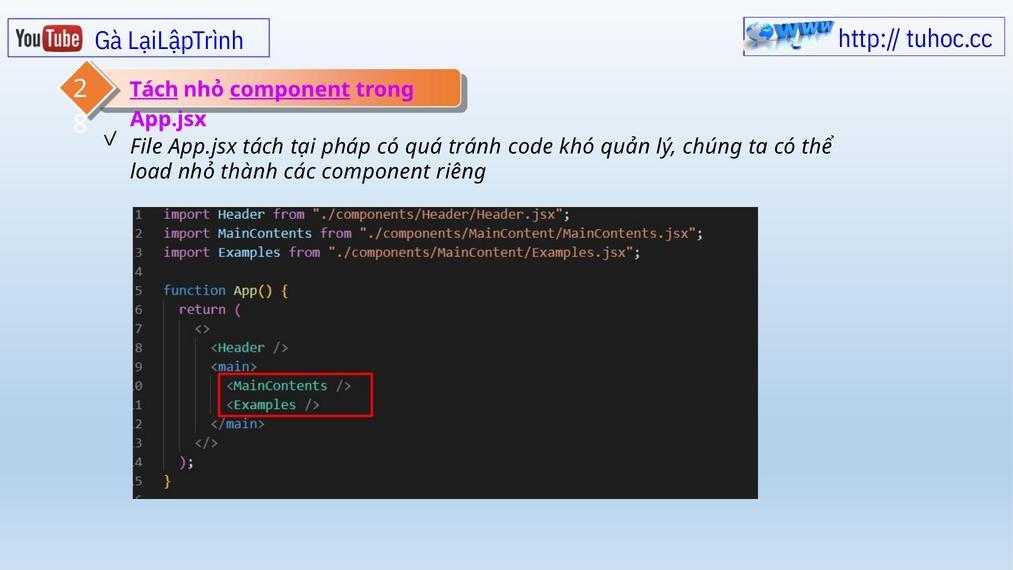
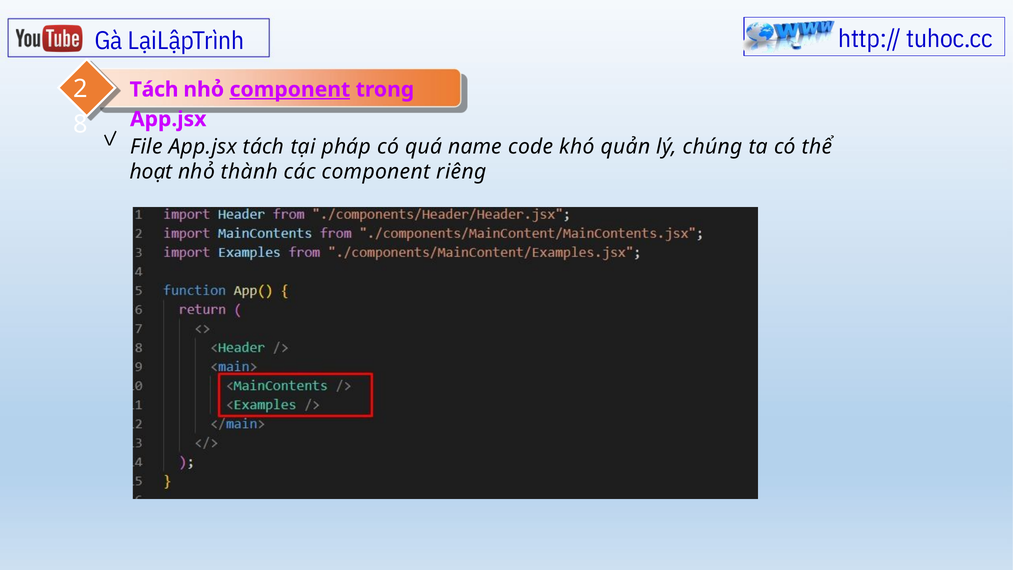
Tách underline: present -> none (154, 90)
tránh: tránh -> name (475, 147)
load: load -> hoạt (151, 172)
